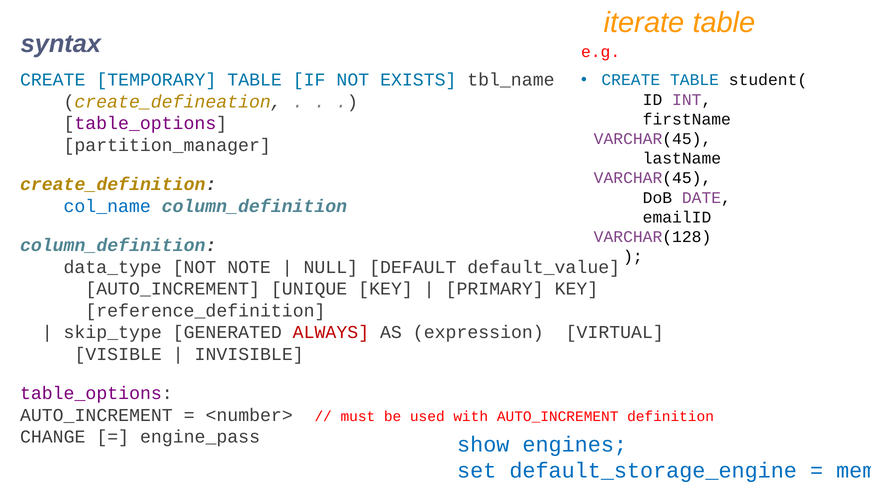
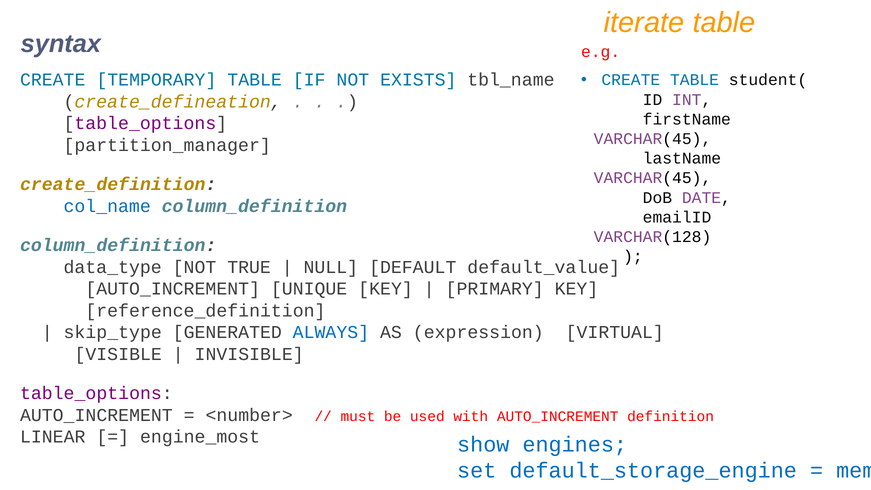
NOTE: NOTE -> TRUE (249, 267)
ALWAYS colour: red -> blue (331, 332)
CHANGE: CHANGE -> LINEAR (53, 437)
engine_pass: engine_pass -> engine_most (200, 437)
